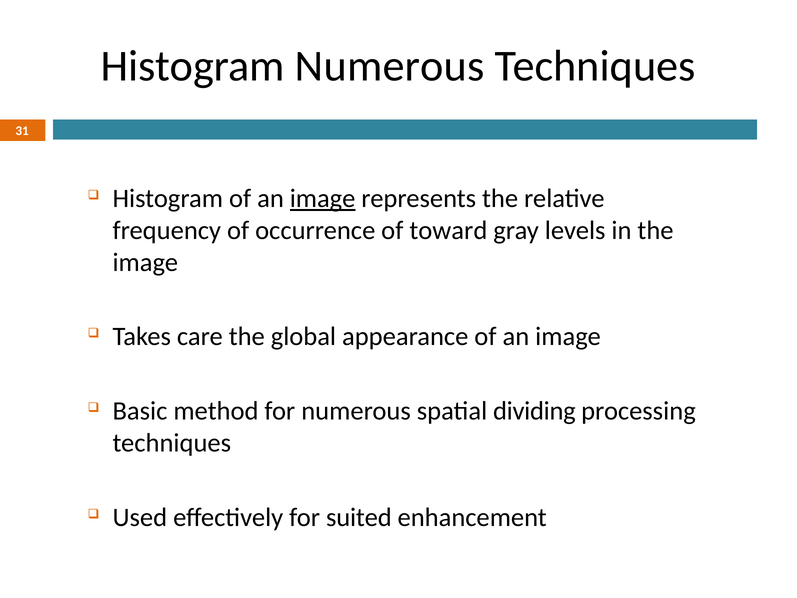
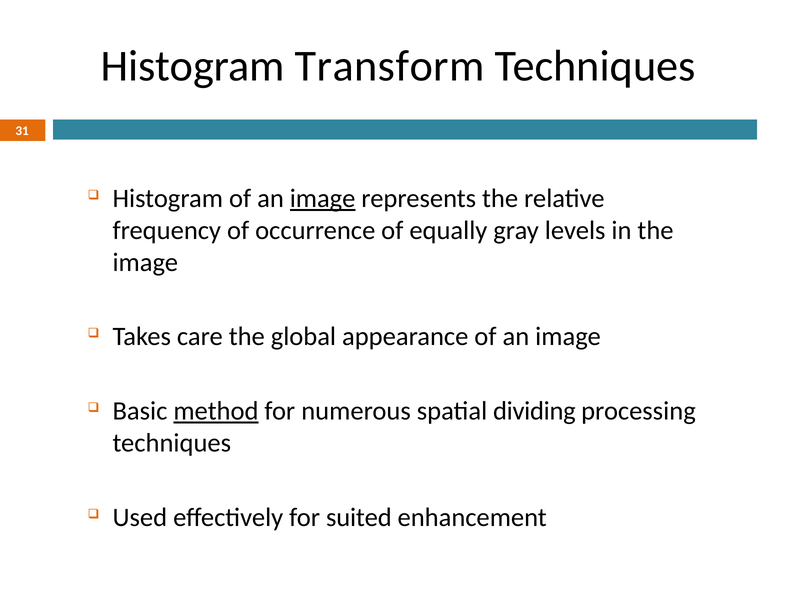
Histogram Numerous: Numerous -> Transform (390, 66)
toward: toward -> equally (448, 230)
method underline: none -> present (216, 411)
